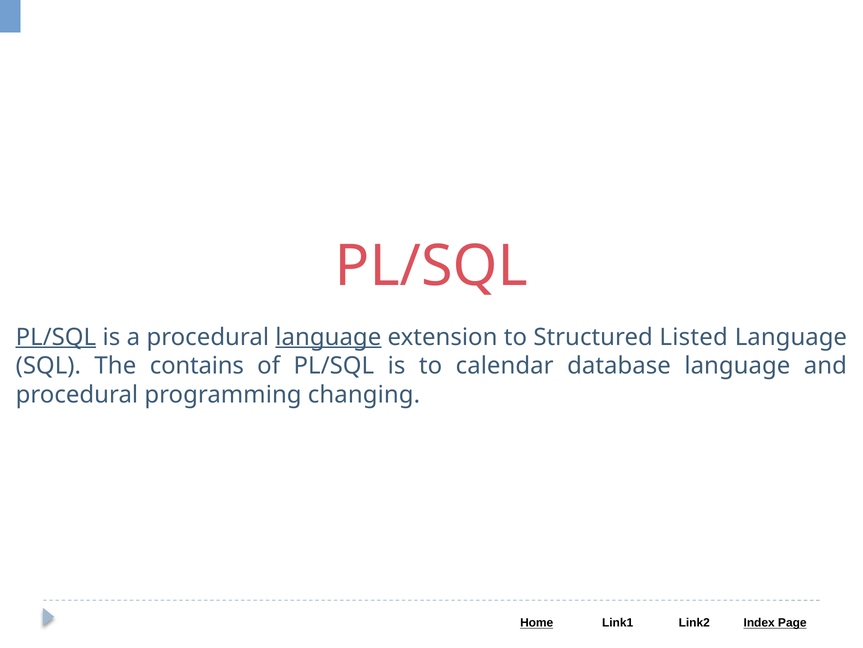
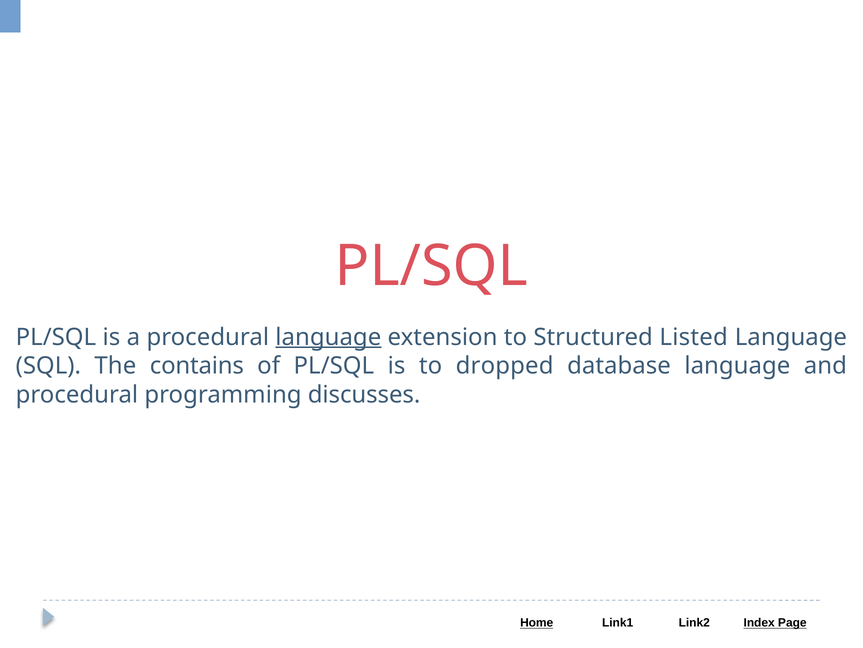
PL/SQL underline: present -> none (56, 337)
calendar: calendar -> dropped (505, 366)
changing: changing -> discusses (364, 394)
